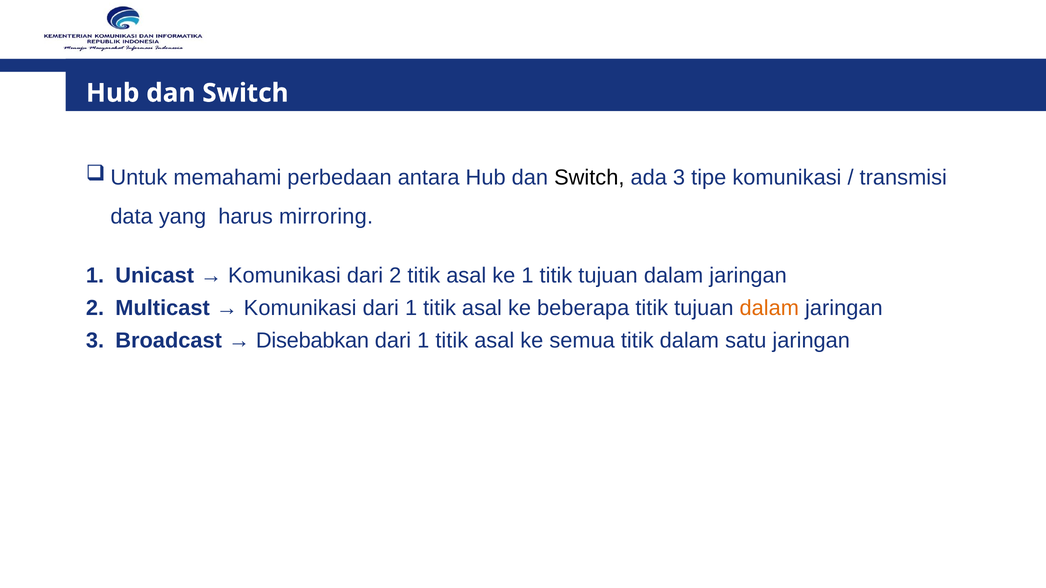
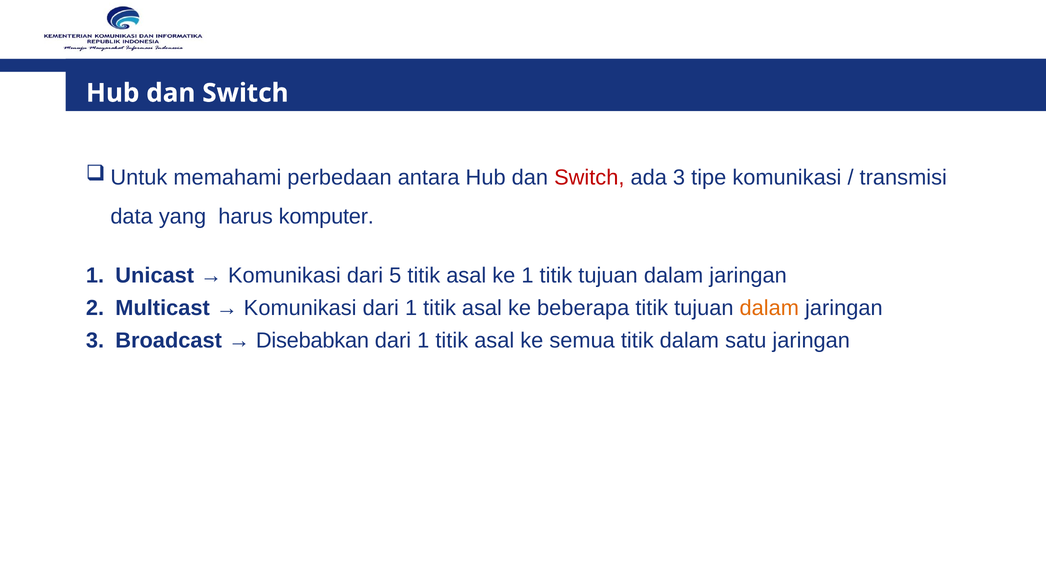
Switch colour: black -> red (589, 177)
mirroring: mirroring -> komputer (326, 217)
dari 2: 2 -> 5 (395, 276)
